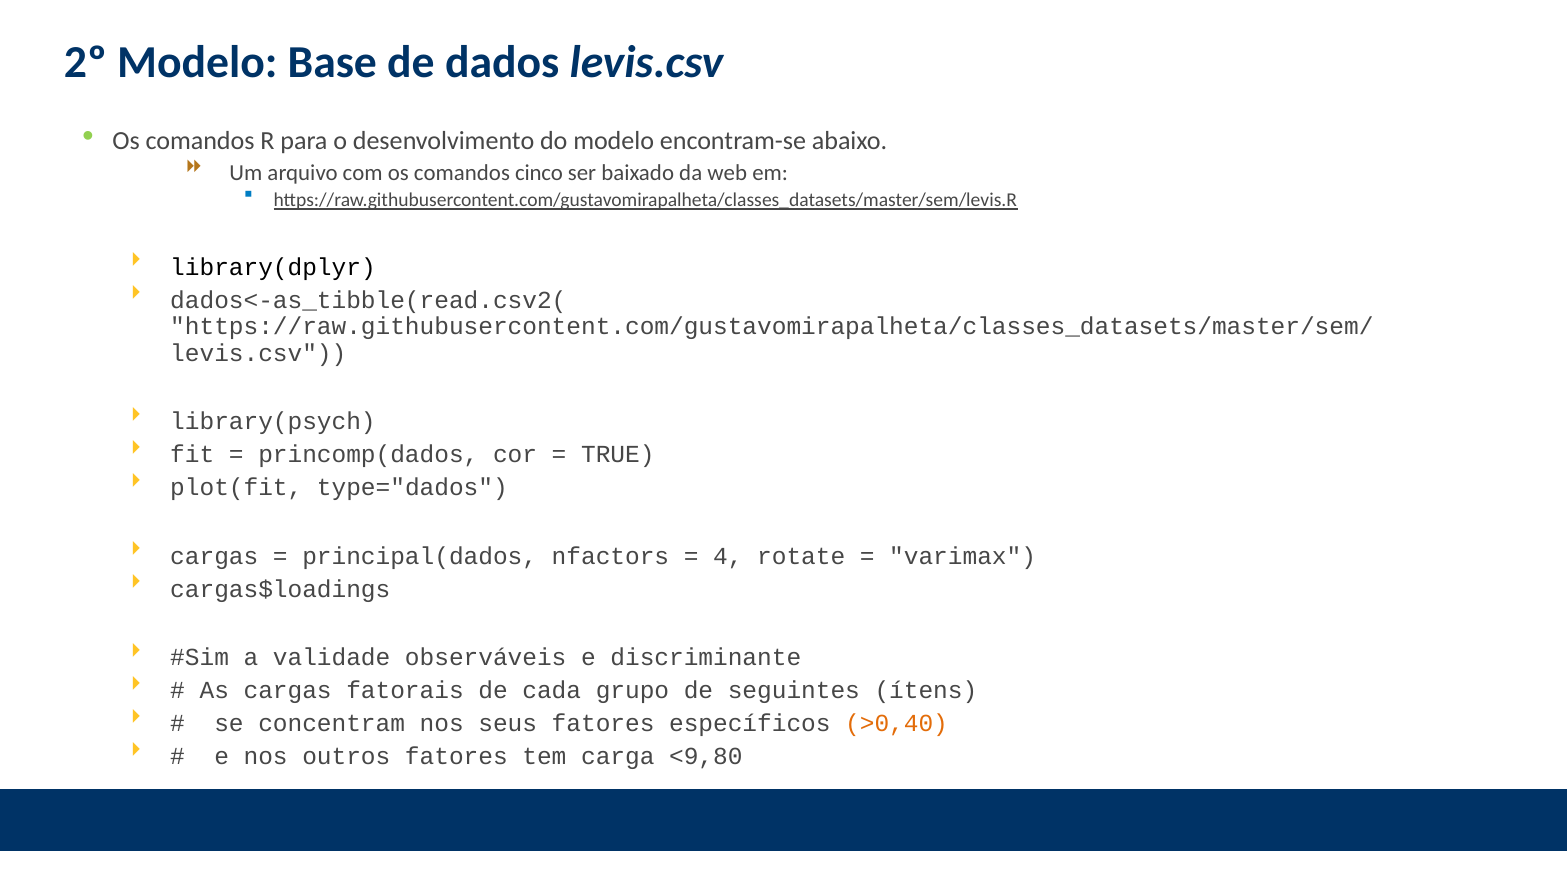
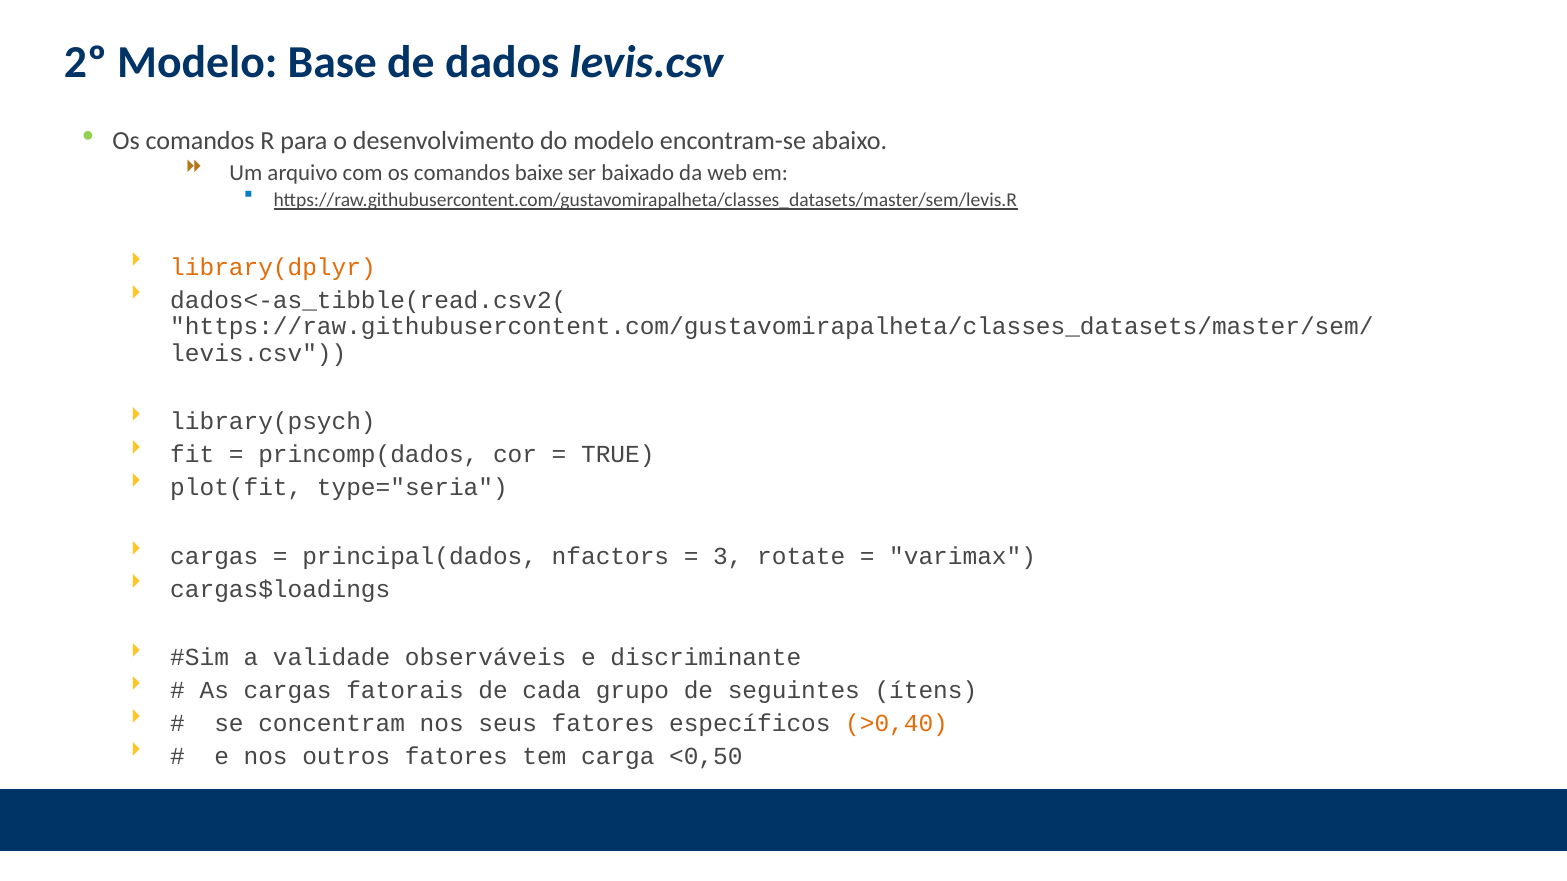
cinco: cinco -> baixe (539, 173)
library(dplyr colour: black -> orange (273, 268)
type="dados: type="dados -> type="seria (412, 488)
4: 4 -> 3 (728, 557)
<9,80: <9,80 -> <0,50 (706, 757)
